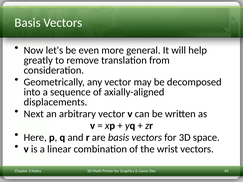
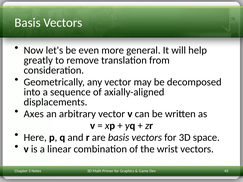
Next: Next -> Axes (34, 114)
